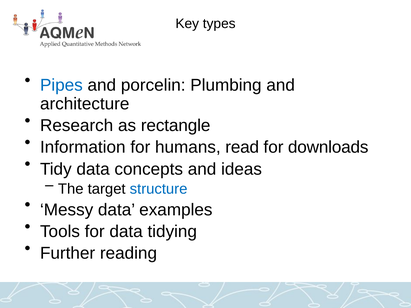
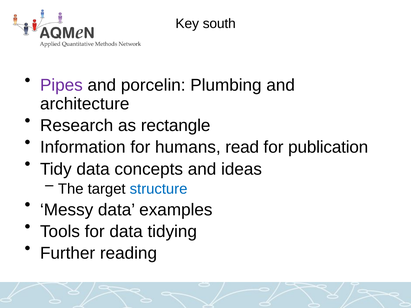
types: types -> south (219, 24)
Pipes colour: blue -> purple (61, 85)
downloads: downloads -> publication (328, 147)
